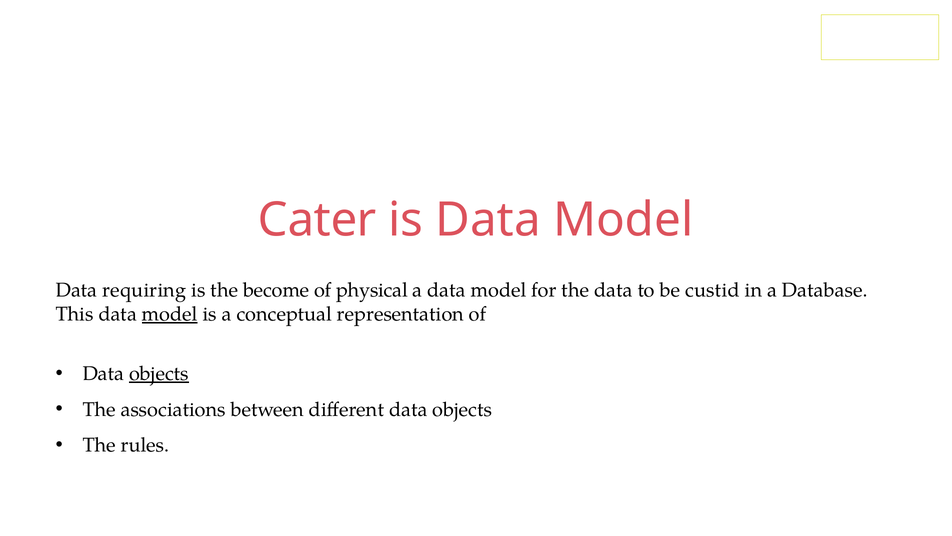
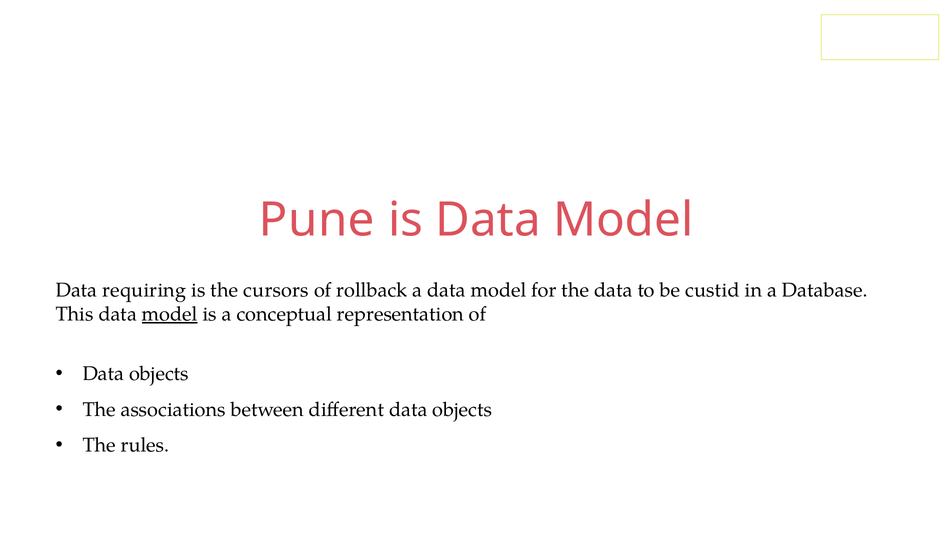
Cater: Cater -> Pune (317, 220)
become: become -> cursors (276, 290)
physical: physical -> rollback (372, 290)
objects underline: present -> none (159, 373)
